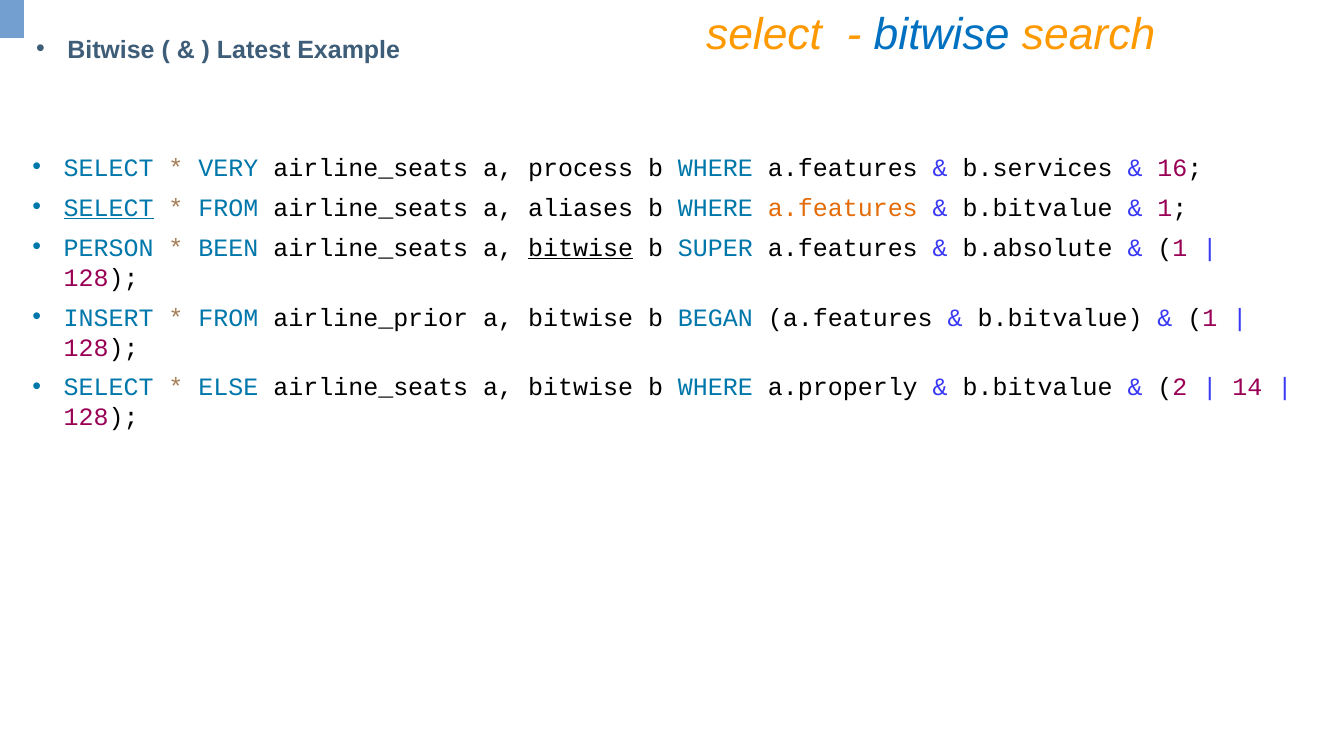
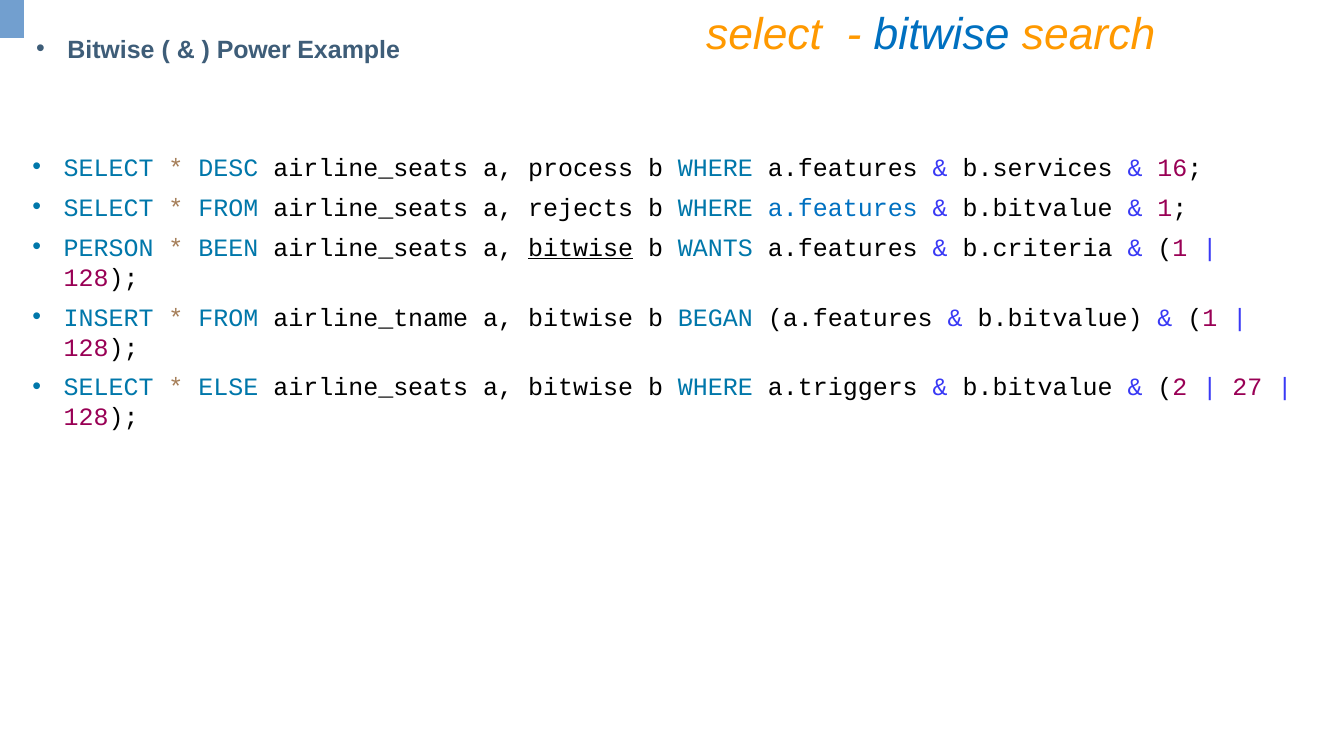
Latest: Latest -> Power (254, 50)
VERY: VERY -> DESC (228, 168)
SELECT underline: present -> none (109, 208)
aliases: aliases -> rejects (581, 208)
a.features colour: orange -> blue (843, 208)
SUPER: SUPER -> WANTS (715, 248)
b.absolute: b.absolute -> b.criteria (1038, 248)
airline_prior: airline_prior -> airline_tname (371, 318)
a.properly: a.properly -> a.triggers (843, 388)
14: 14 -> 27 (1247, 388)
